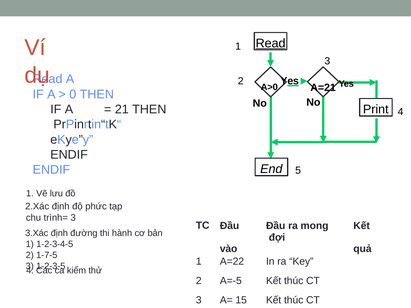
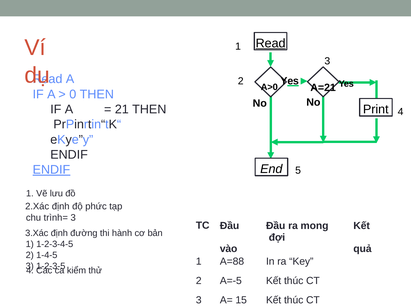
ENDIF underline: none -> present (51, 170)
1-7-5: 1-7-5 -> 1-4-5 (47, 255)
A=22: A=22 -> A=88 (232, 262)
